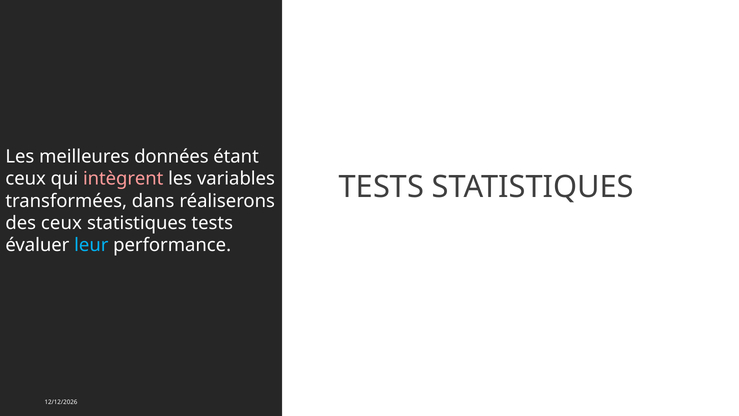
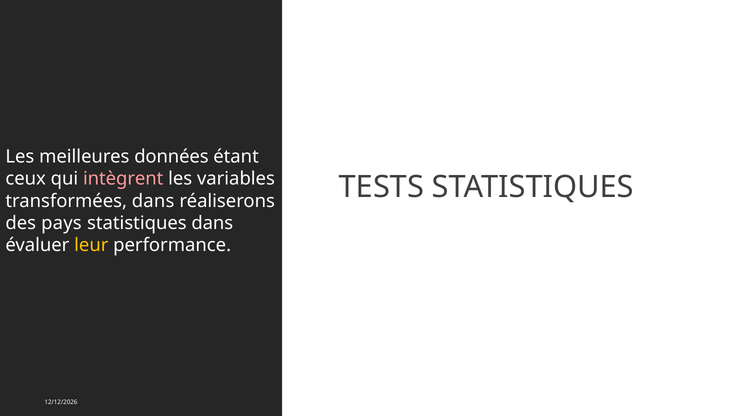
des ceux: ceux -> pays (61, 223)
statistiques tests: tests -> dans (212, 223)
leur colour: light blue -> yellow (91, 245)
